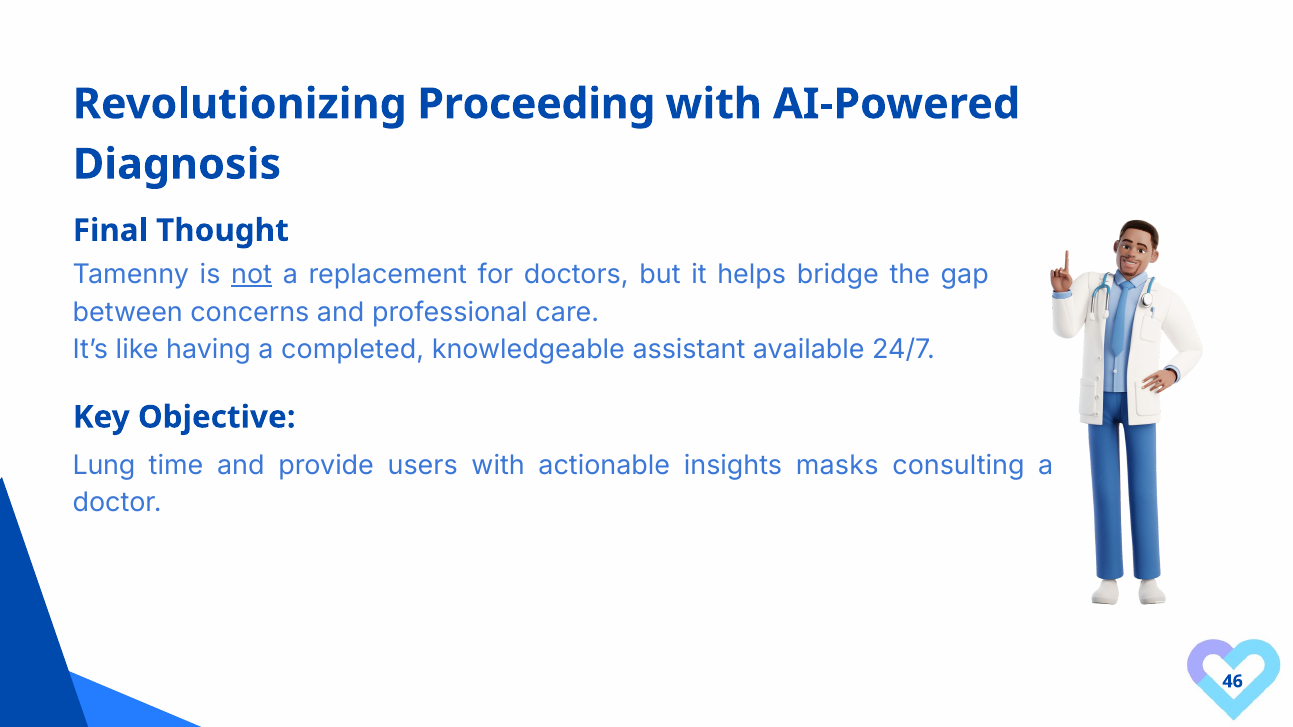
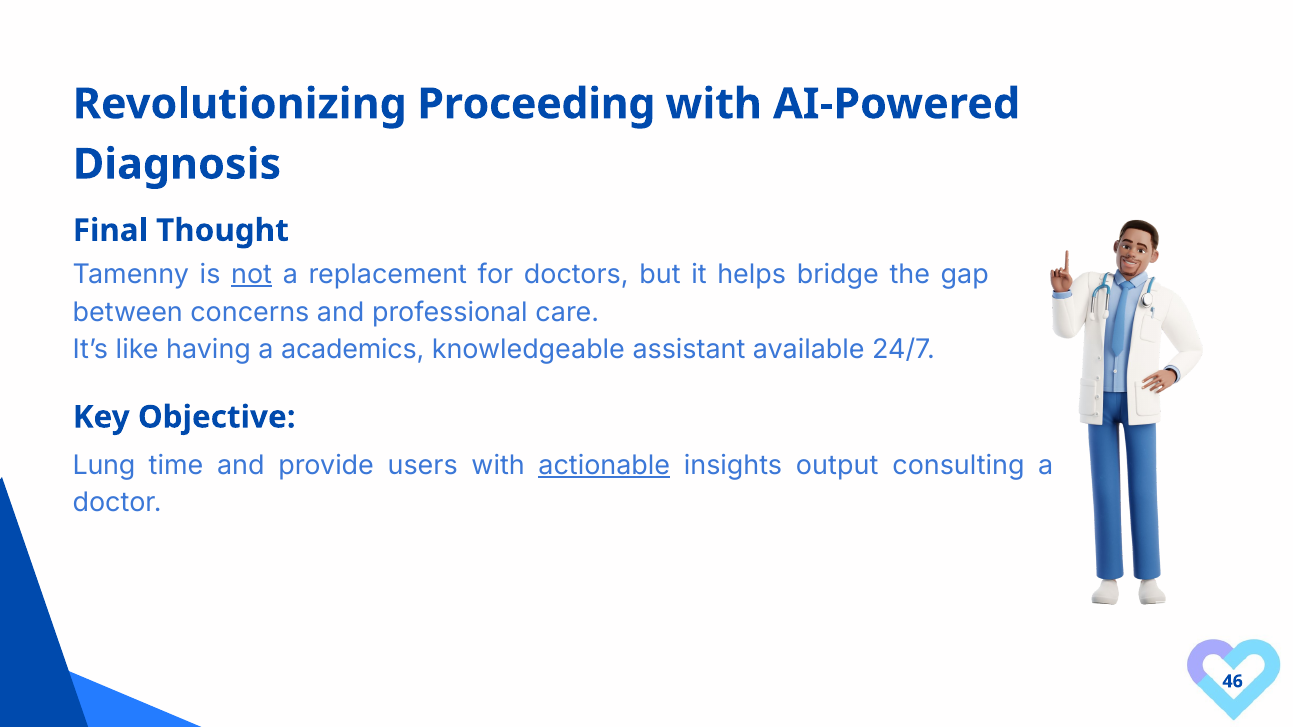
completed: completed -> academics (353, 350)
actionable underline: none -> present (604, 466)
masks: masks -> output (837, 466)
